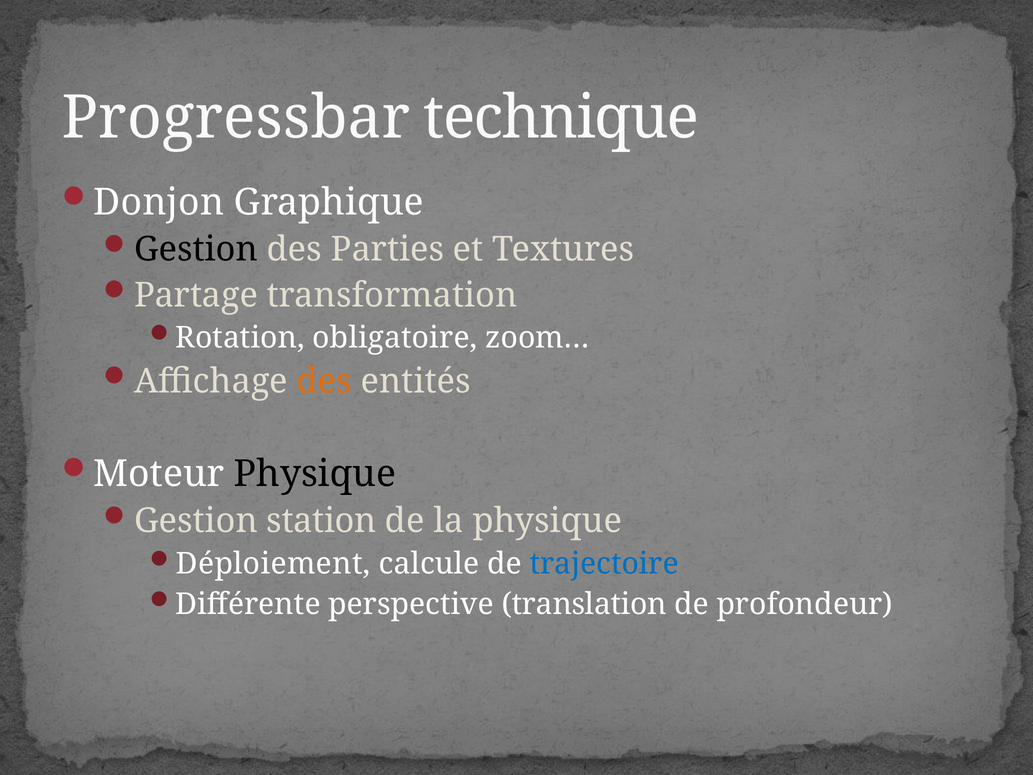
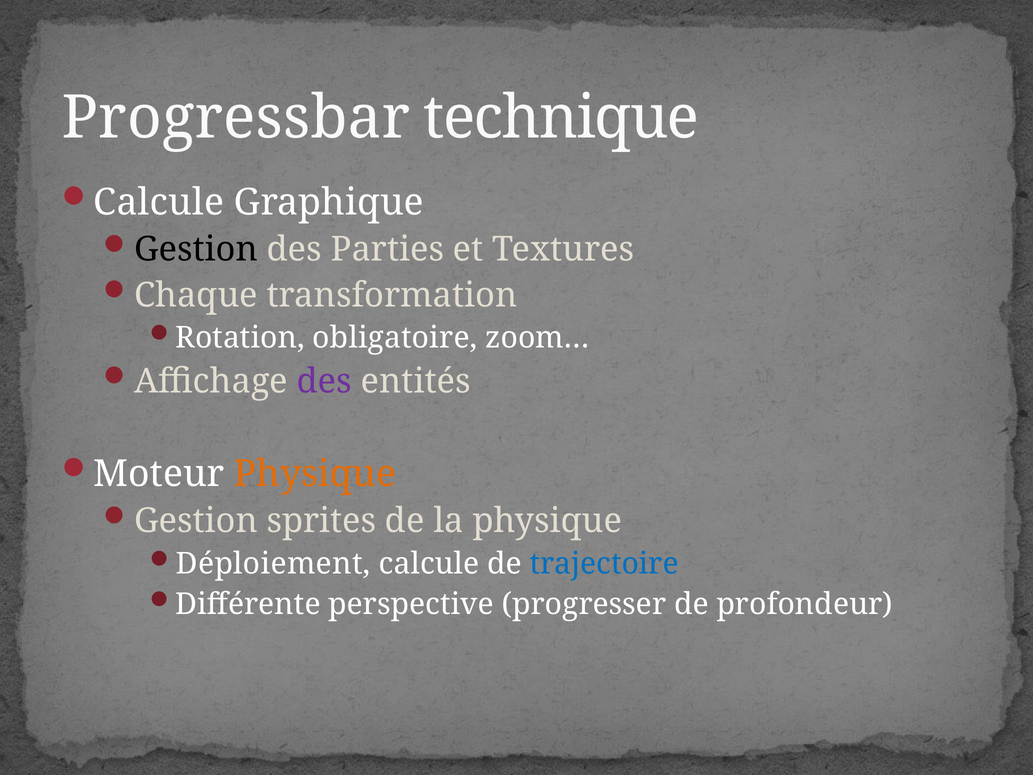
Donjon: Donjon -> Calcule (159, 202)
Partage: Partage -> Chaque (196, 295)
des colour: orange -> purple (324, 381)
Physique colour: black -> orange (315, 474)
station: station -> sprites (321, 521)
translation: translation -> progresser (584, 604)
